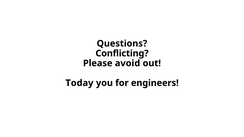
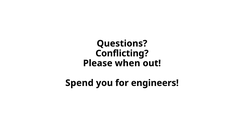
avoid: avoid -> when (128, 63)
Today: Today -> Spend (79, 83)
